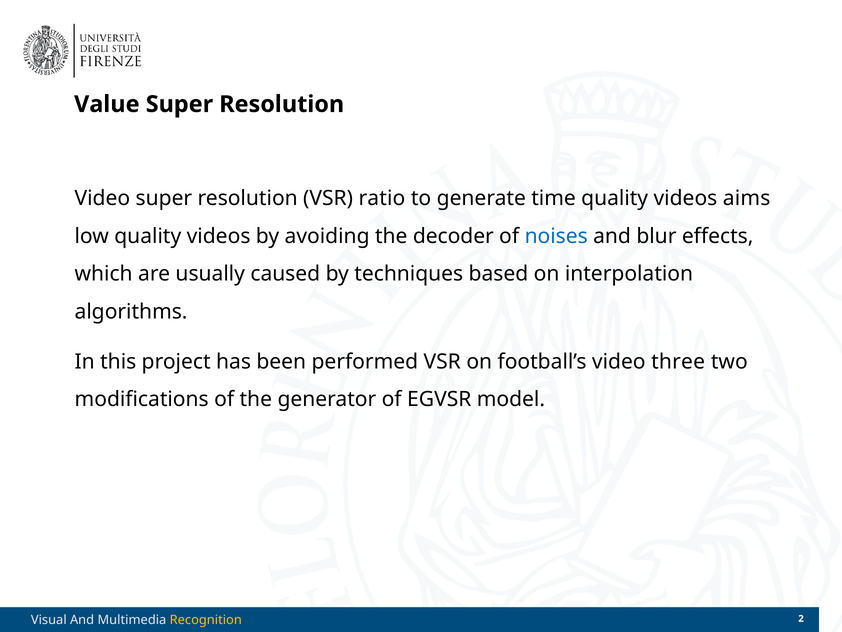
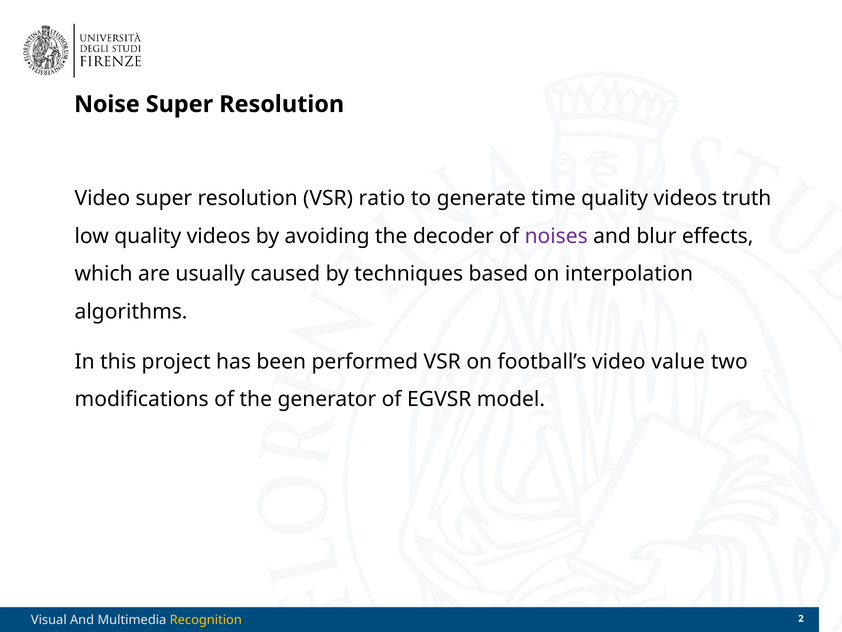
Value: Value -> Noise (107, 104)
aims: aims -> truth (747, 198)
noises colour: blue -> purple (556, 236)
three: three -> value (678, 361)
